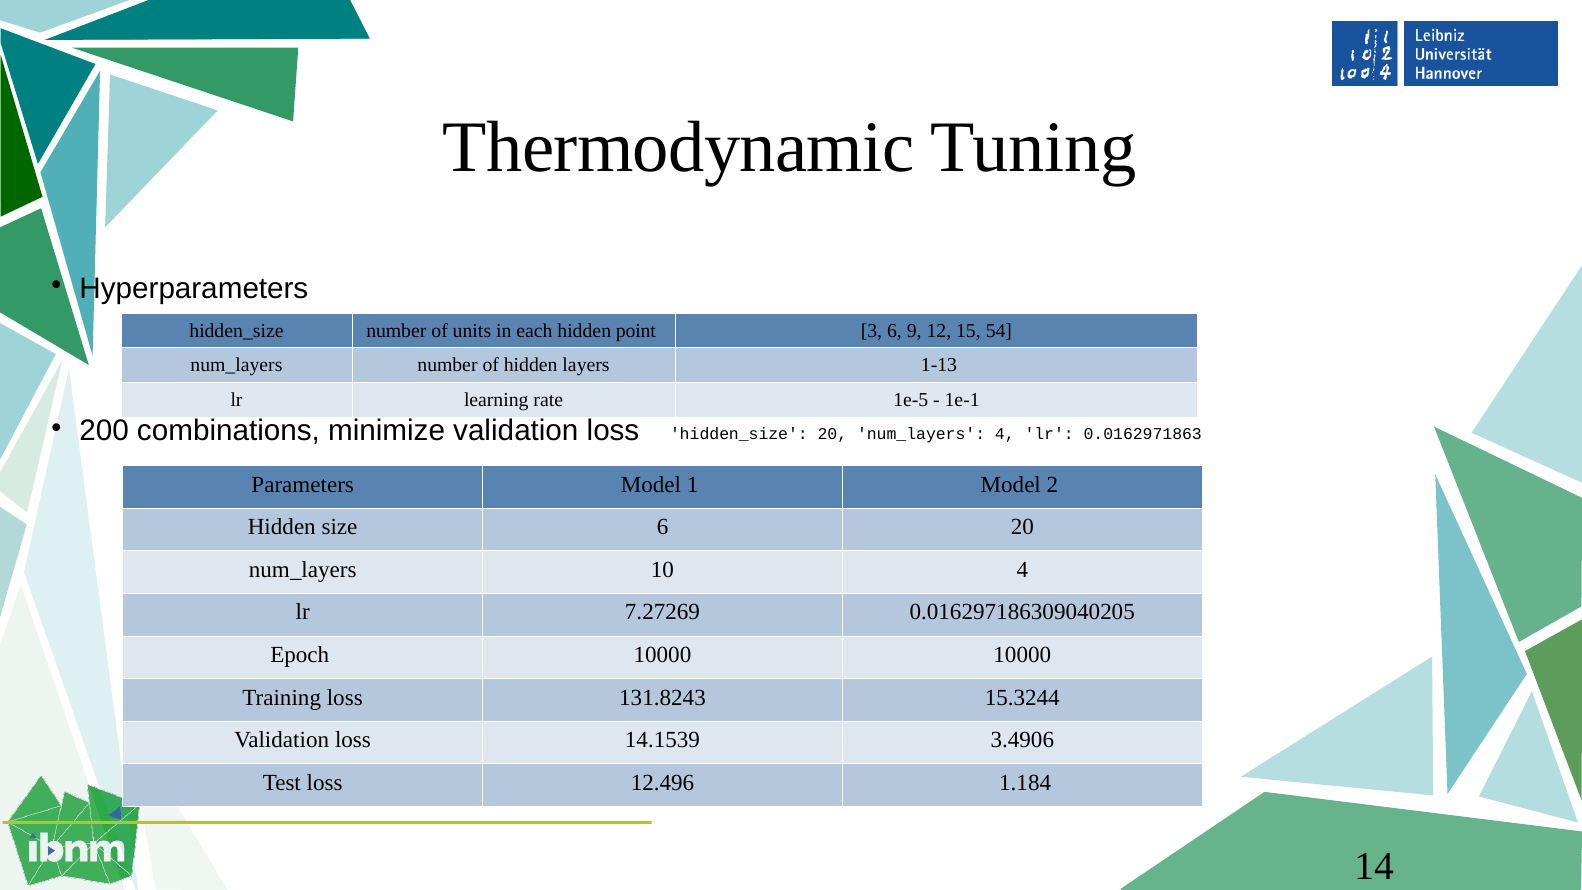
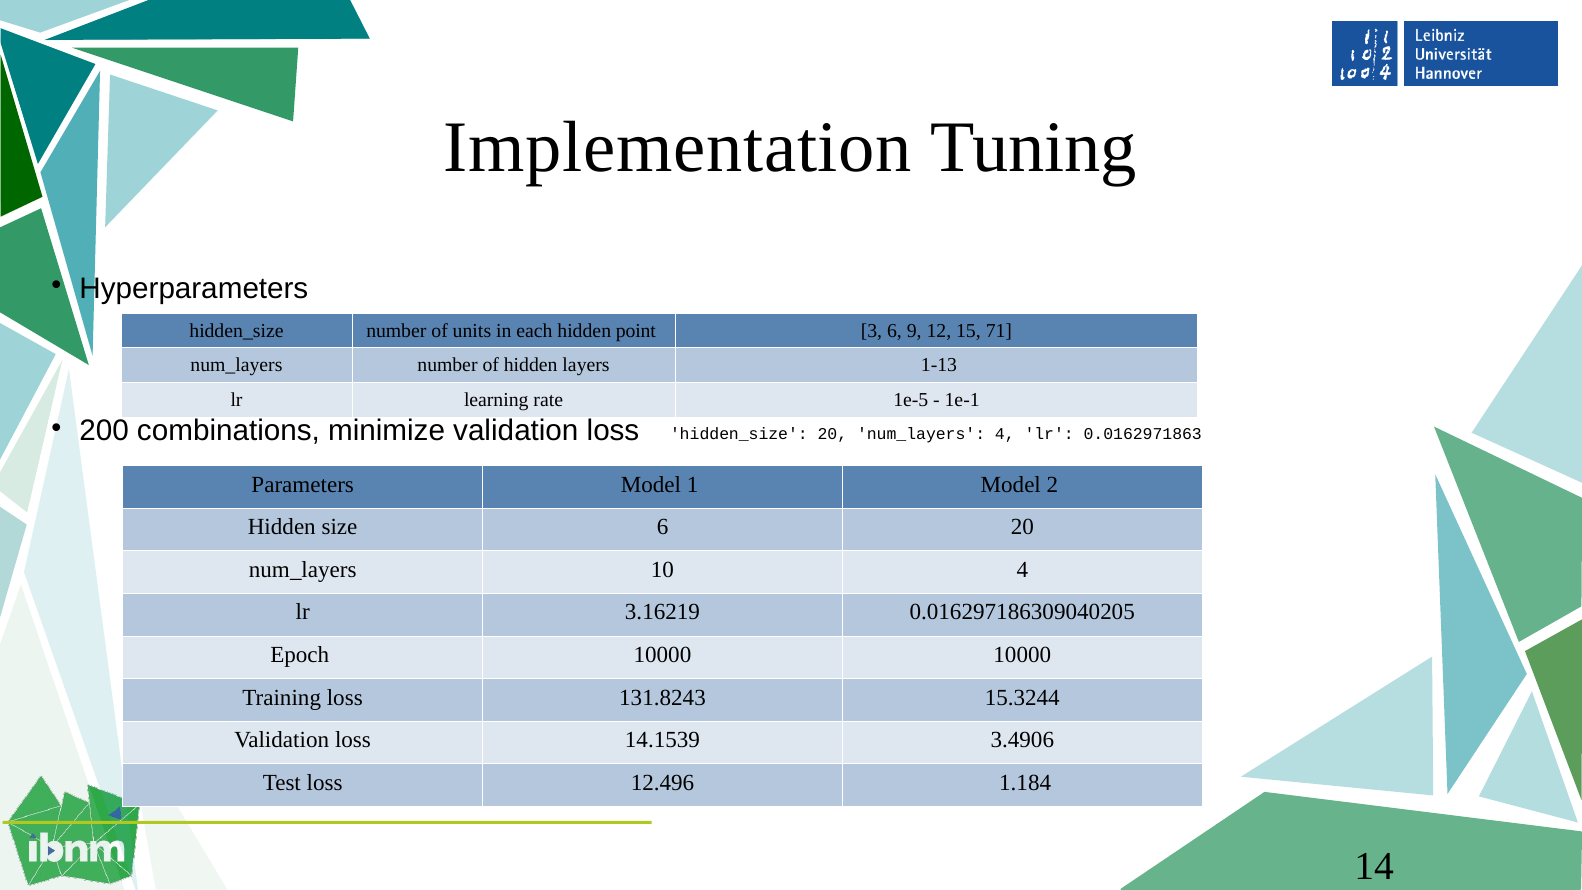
Thermodynamic: Thermodynamic -> Implementation (678, 147)
54: 54 -> 71 (999, 331)
7.27269: 7.27269 -> 3.16219 (662, 612)
